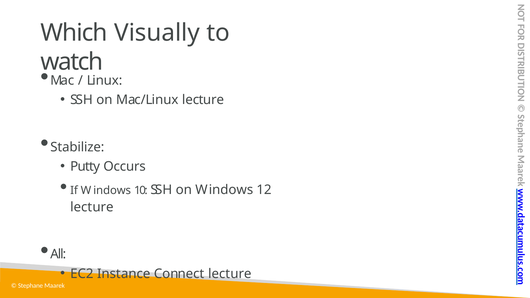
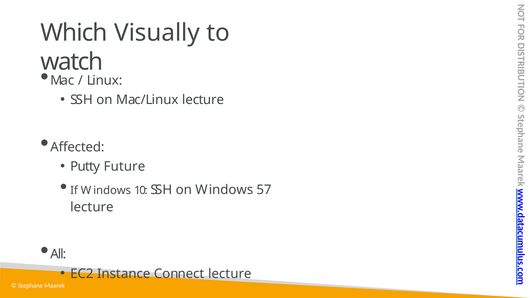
Stabilize: Stabilize -> Affected (77, 147)
Occurs: Occurs -> Future (124, 167)
12: 12 -> 57 (264, 190)
